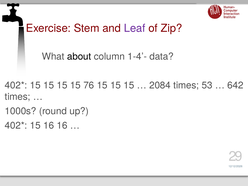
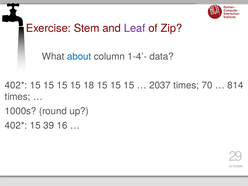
about colour: black -> blue (79, 57)
76: 76 -> 18 (89, 85)
2084: 2084 -> 2037 (160, 85)
53: 53 -> 70 (207, 85)
642: 642 -> 814 (235, 85)
15 16: 16 -> 39 (49, 125)
